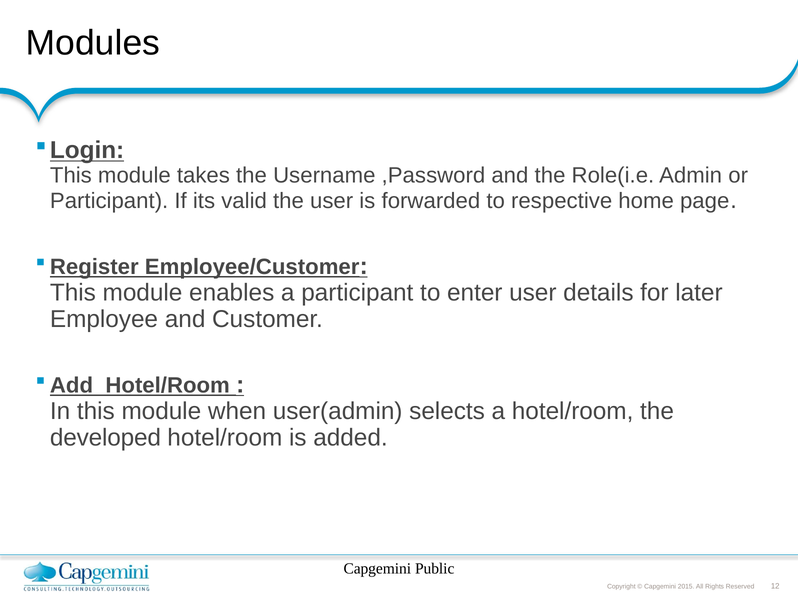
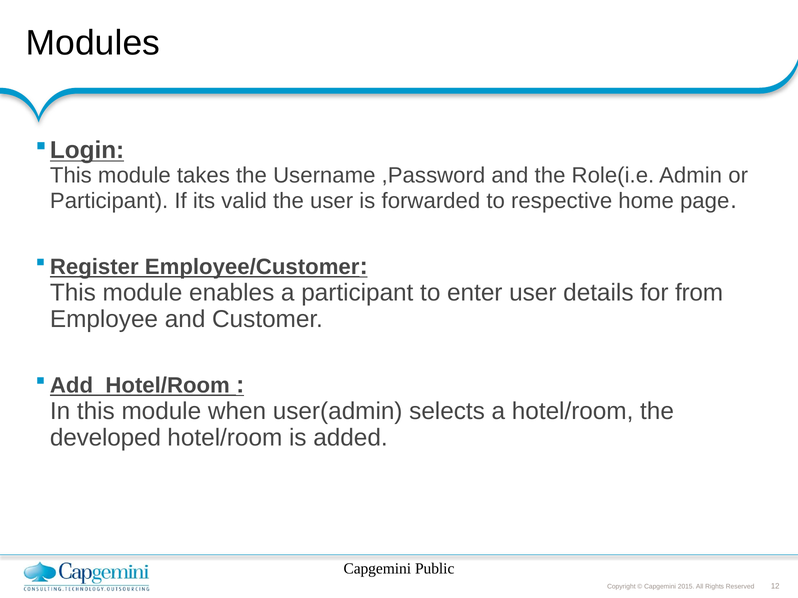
later: later -> from (699, 293)
